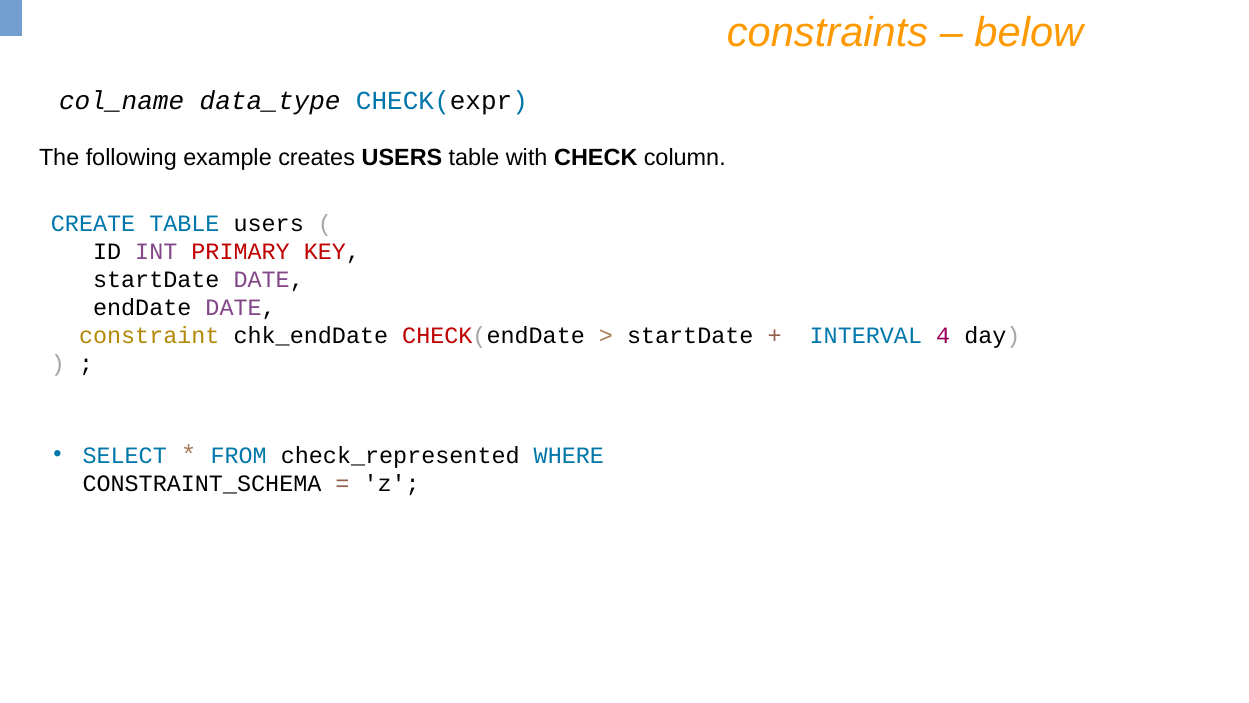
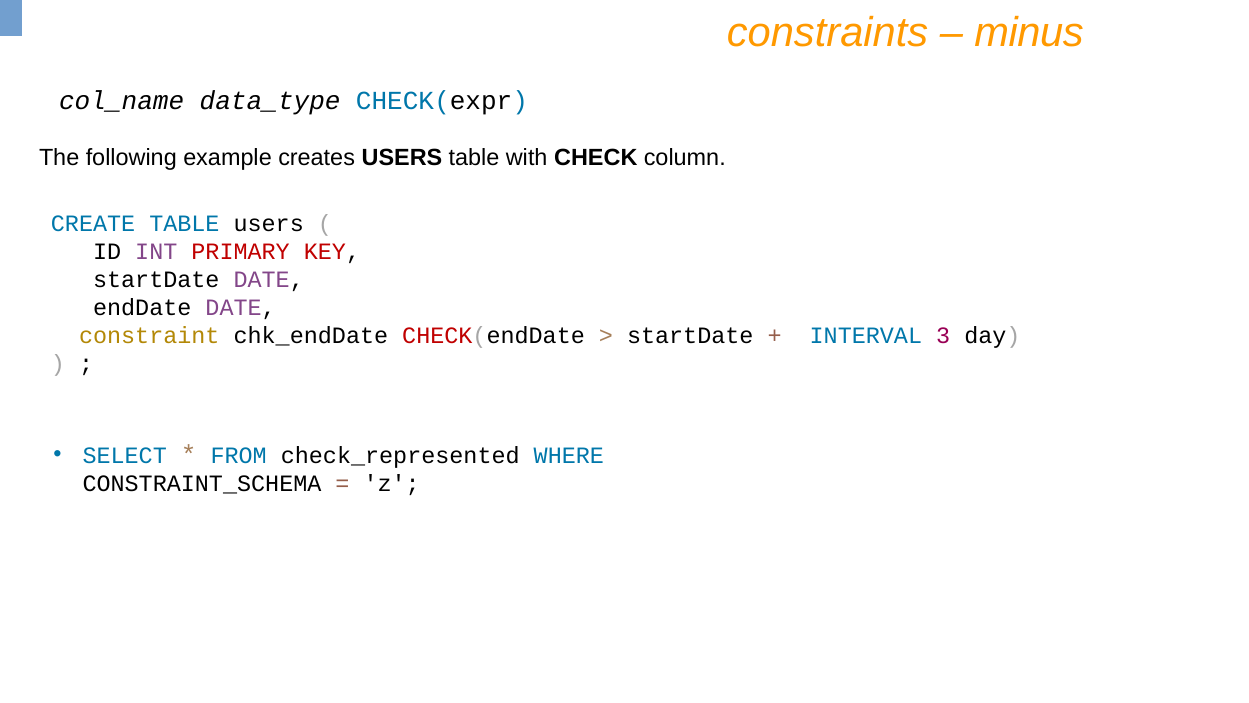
below: below -> minus (1029, 33)
4: 4 -> 3 (943, 336)
